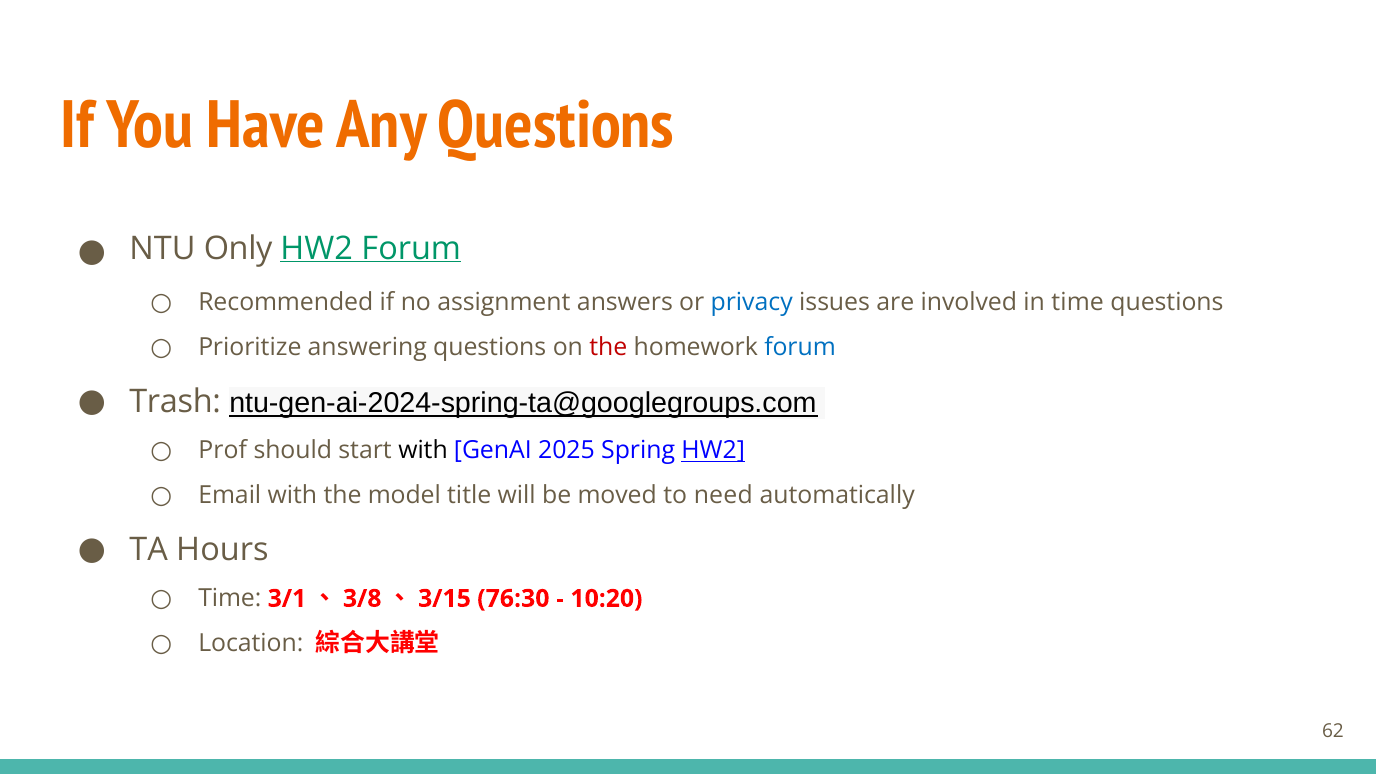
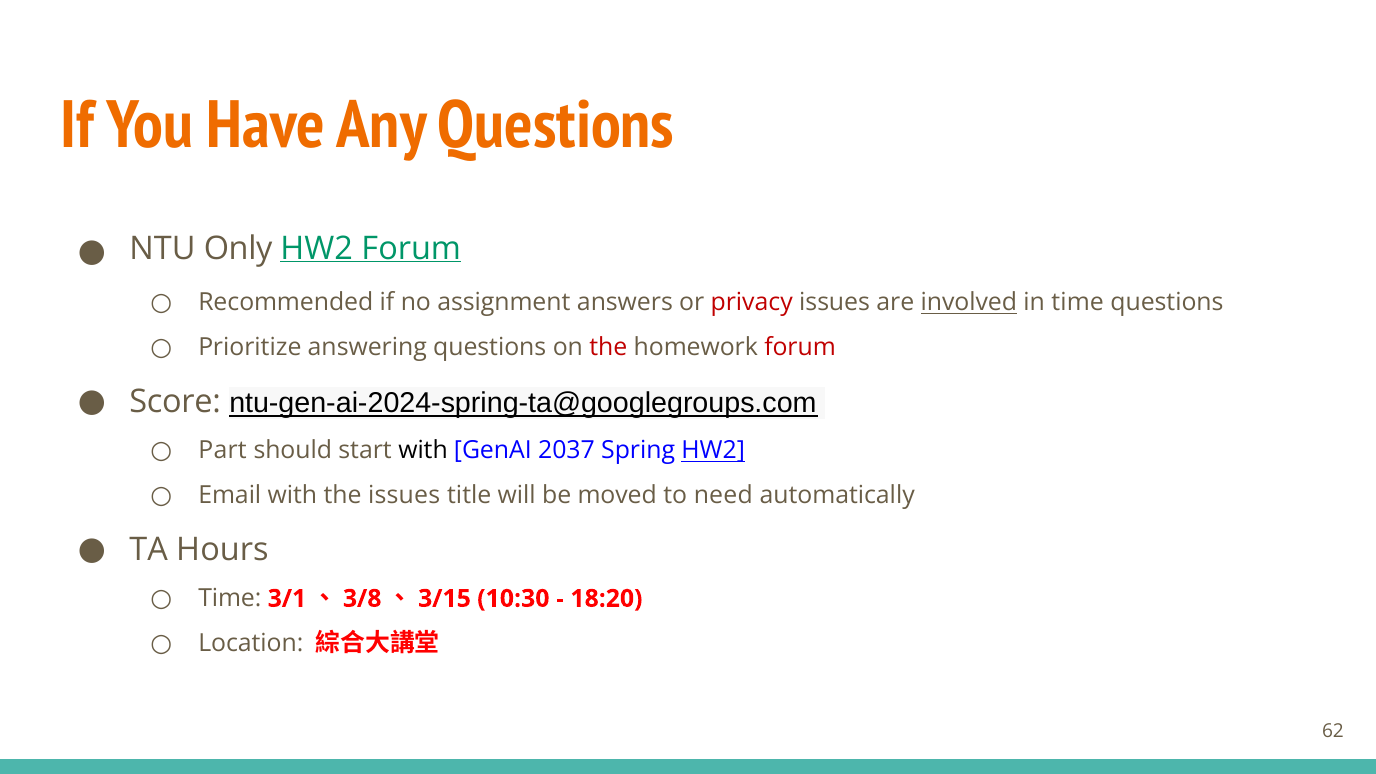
privacy colour: blue -> red (752, 303)
involved underline: none -> present (969, 303)
forum colour: blue -> red (800, 347)
Trash: Trash -> Score (175, 402)
Prof: Prof -> Part (223, 451)
2025: 2025 -> 2037 (567, 451)
the model: model -> issues (404, 495)
76:30: 76:30 -> 10:30 (513, 599)
10:20: 10:20 -> 18:20 (606, 599)
